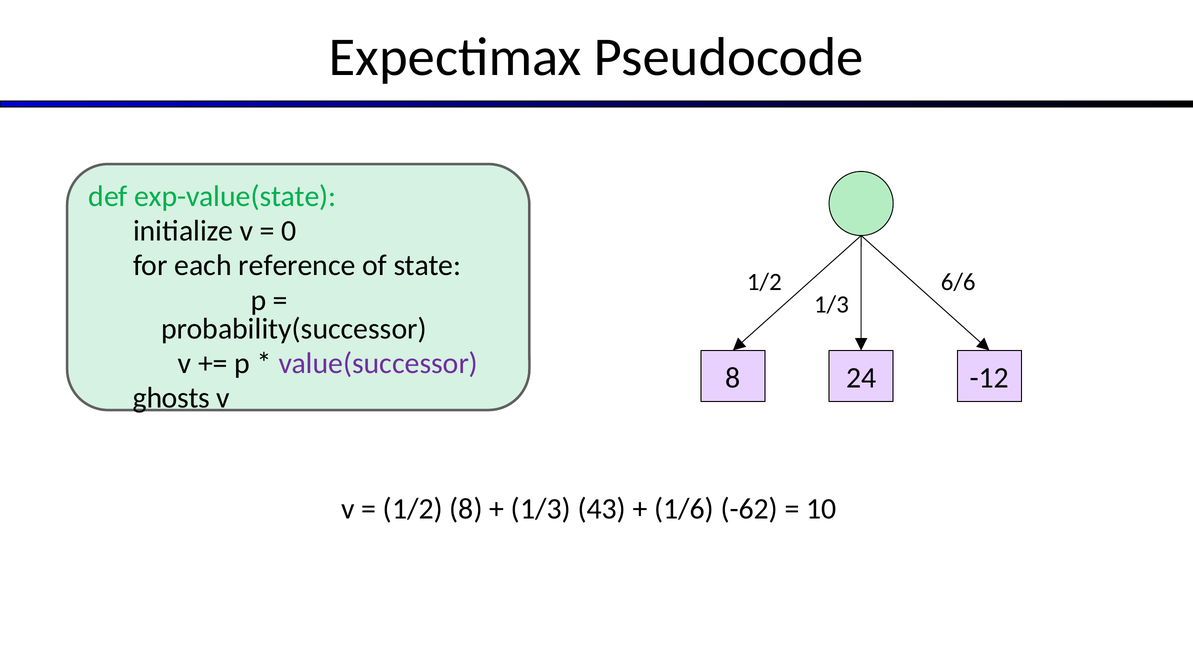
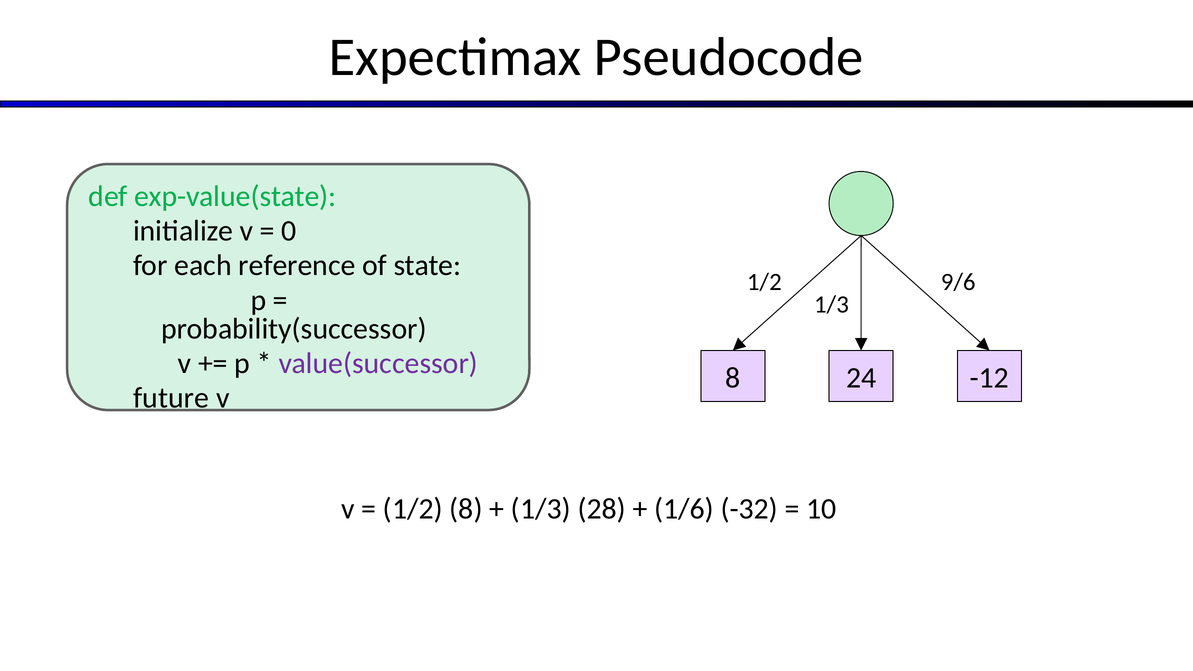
6/6: 6/6 -> 9/6 (958, 282)
ghosts: ghosts -> future (171, 398)
43: 43 -> 28 (602, 509)
-62: -62 -> -32 (749, 509)
